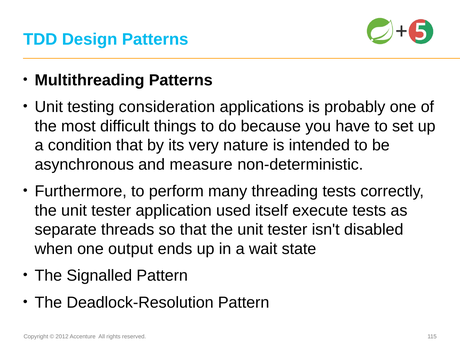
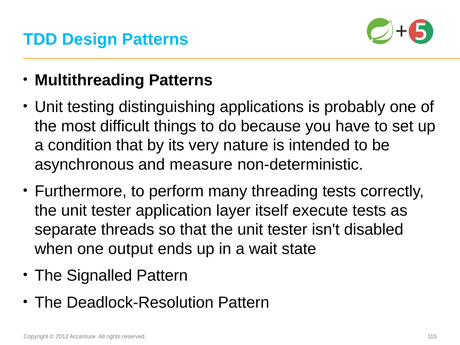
consideration: consideration -> distinguishing (167, 107)
used: used -> layer (233, 210)
